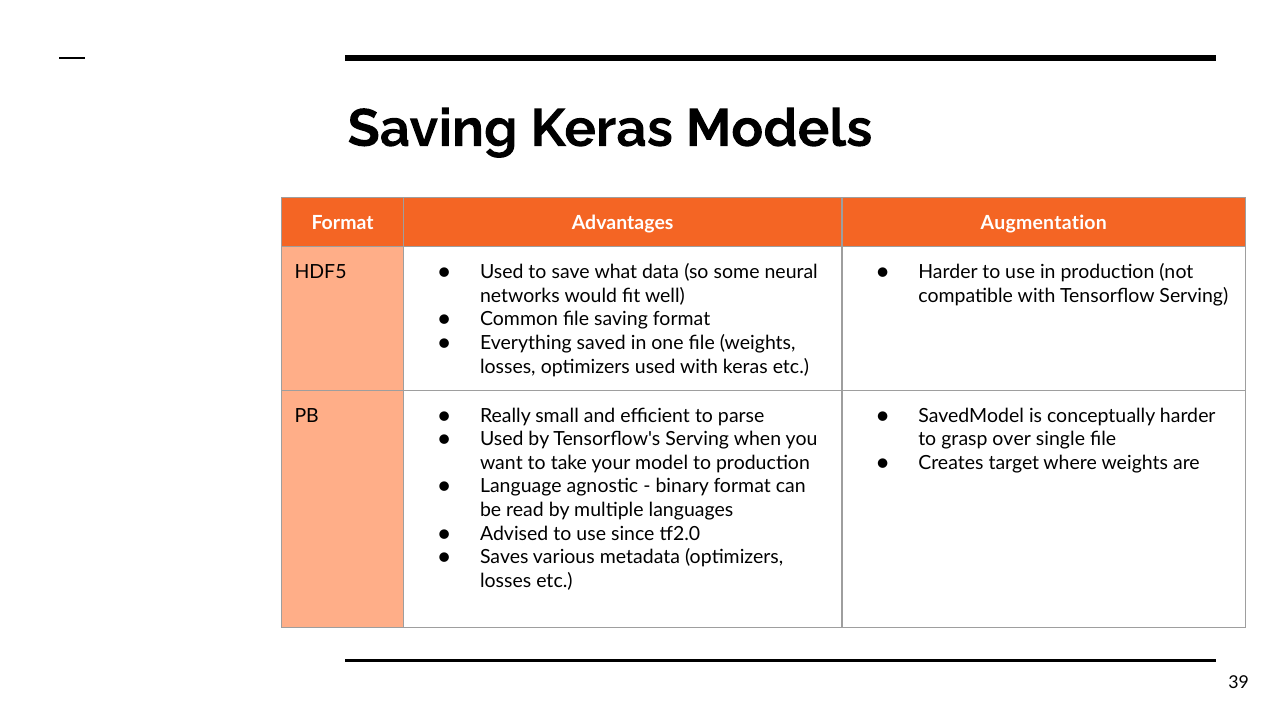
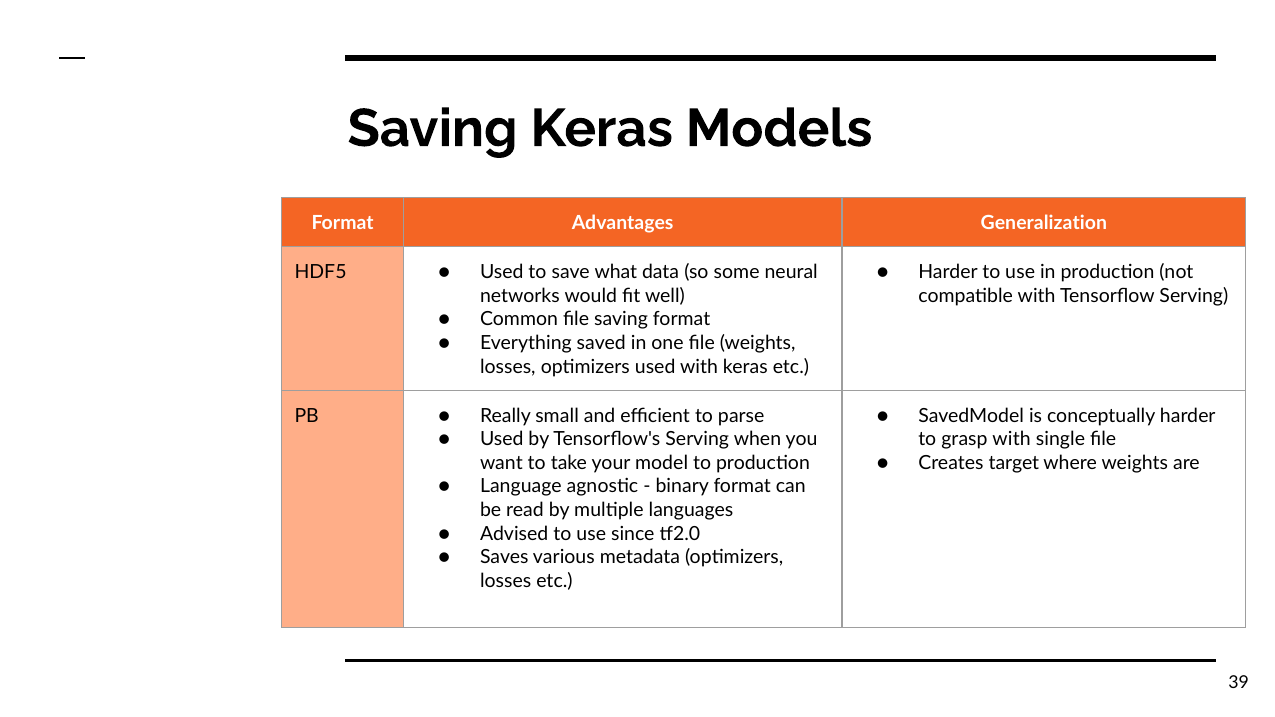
Augmentation: Augmentation -> Generalization (1044, 223)
grasp over: over -> with (1012, 439)
